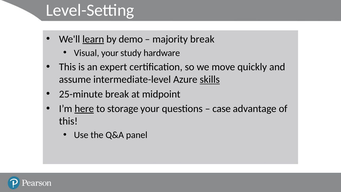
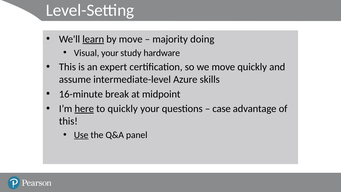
by demo: demo -> move (131, 39)
majority break: break -> doing (202, 39)
skills underline: present -> none (210, 79)
25-minute: 25-minute -> 16-minute (81, 94)
to storage: storage -> quickly (123, 109)
Use underline: none -> present (81, 135)
